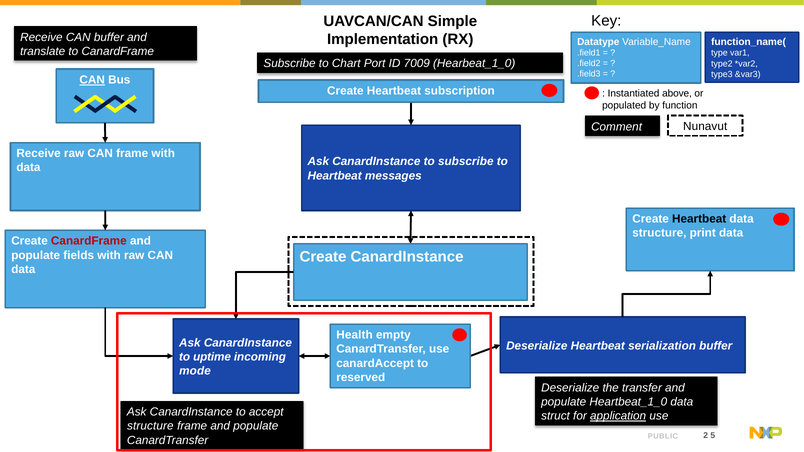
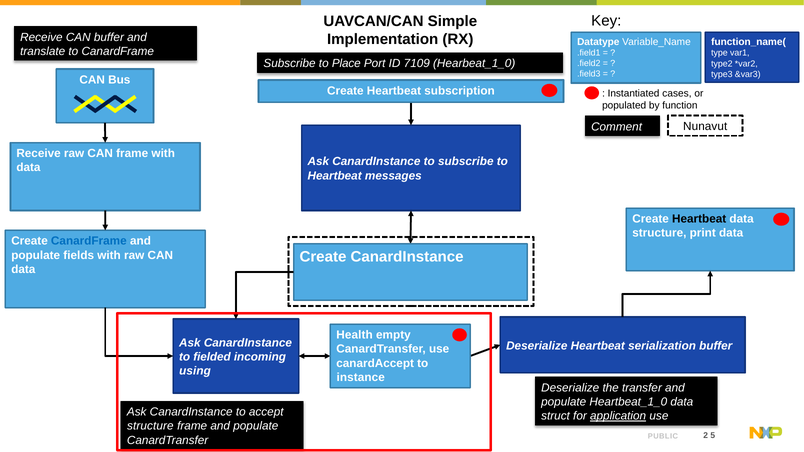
Chart: Chart -> Place (346, 63)
7009: 7009 -> 7109 (417, 63)
CAN underline: present -> none (92, 80)
above: above -> cases (677, 93)
CanardFrame colour: red -> blue (89, 241)
uptime: uptime -> fielded (212, 357)
mode: mode -> using (195, 371)
reserved: reserved -> instance (361, 377)
